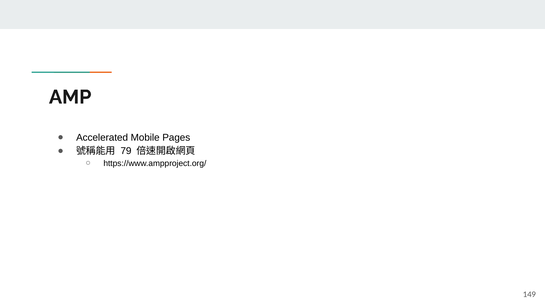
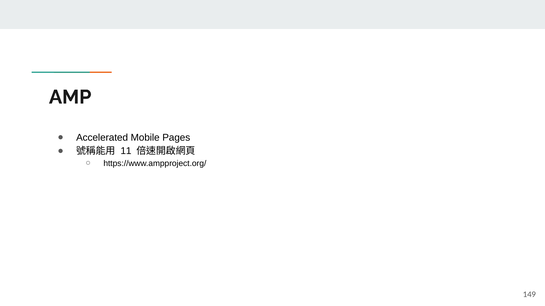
79: 79 -> 11 (126, 151)
